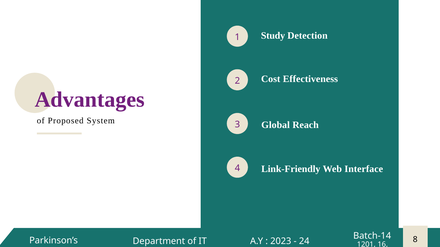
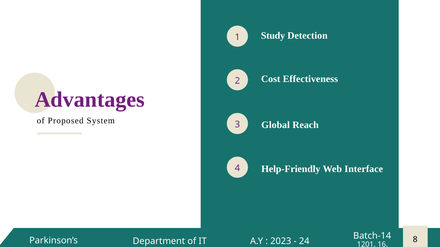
Link-Friendly: Link-Friendly -> Help-Friendly (291, 169)
